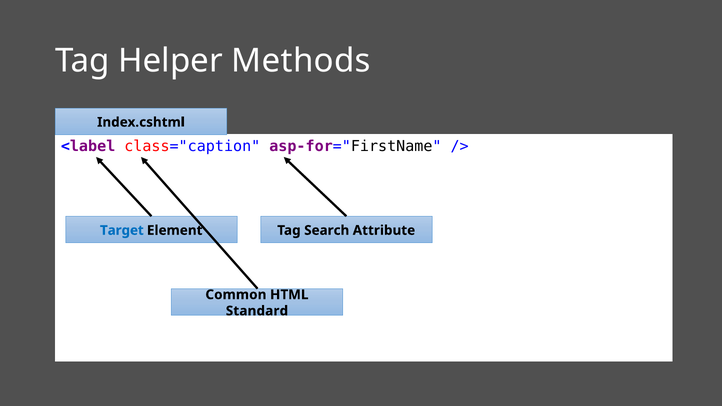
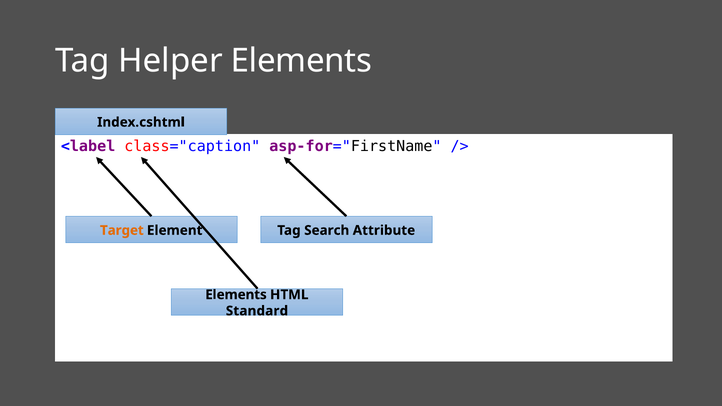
Helper Methods: Methods -> Elements (301, 61)
Target colour: blue -> orange (122, 230)
Common: Common -> Elements (236, 295)
